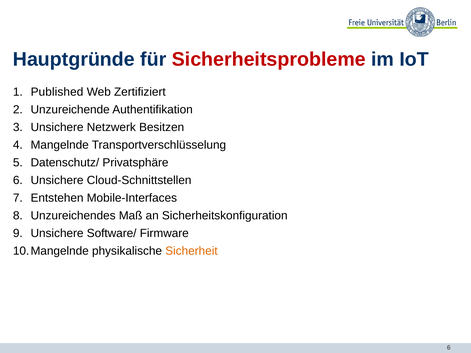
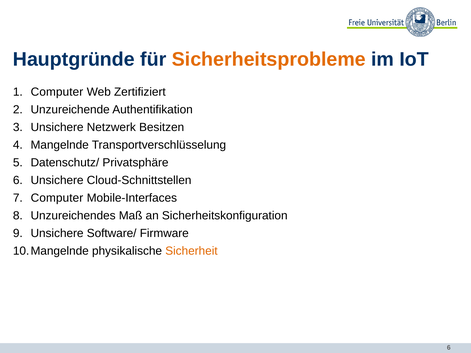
Sicherheitsprobleme colour: red -> orange (269, 59)
Published: Published -> Computer (57, 92)
Entstehen: Entstehen -> Computer (57, 198)
